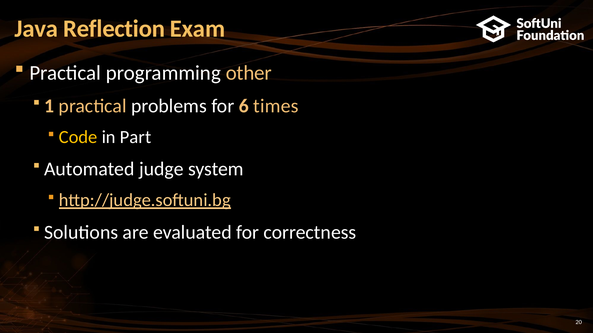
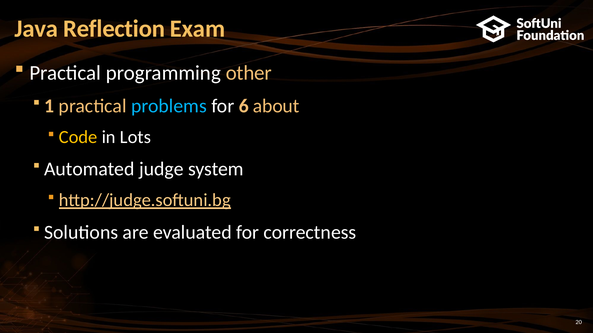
problems colour: white -> light blue (169, 106)
times: times -> about (276, 106)
Part: Part -> Lots (136, 137)
